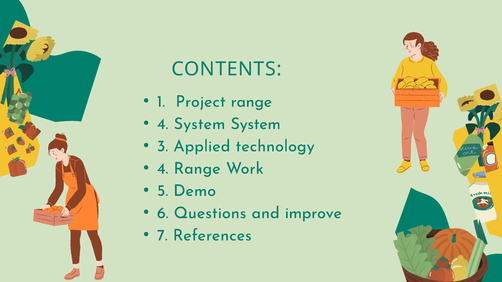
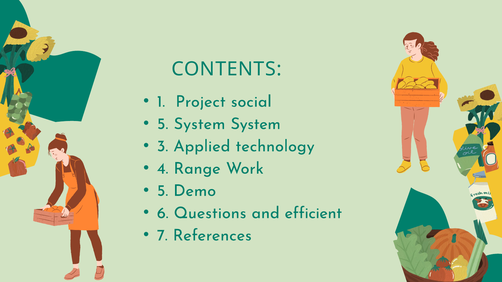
Project range: range -> social (251, 102)
4: 4 -> 5 (163, 124)
improve: improve -> efficient (313, 213)
